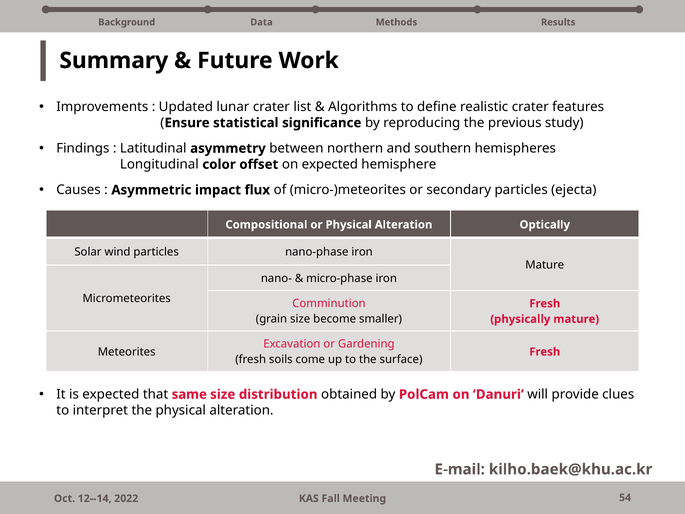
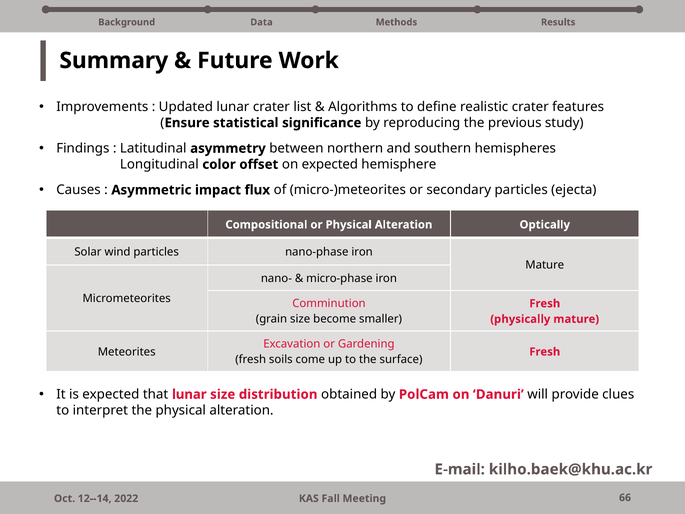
that same: same -> lunar (189, 394)
54: 54 -> 66 (625, 497)
